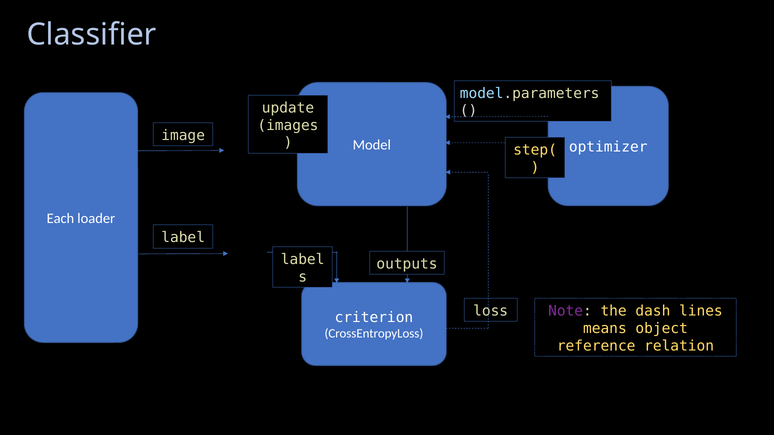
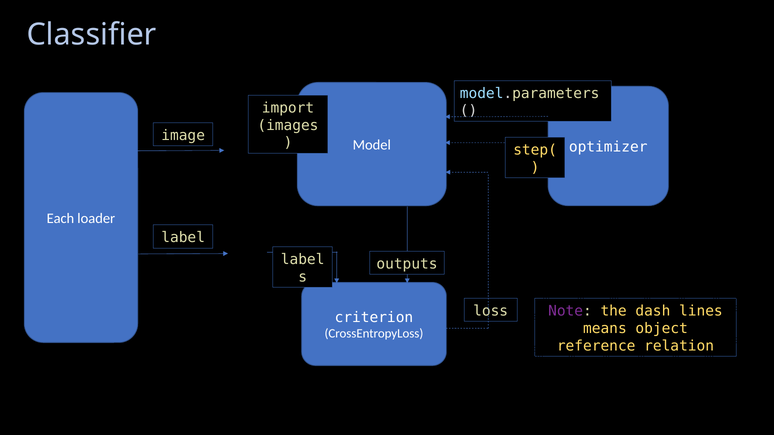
update: update -> import (288, 108)
